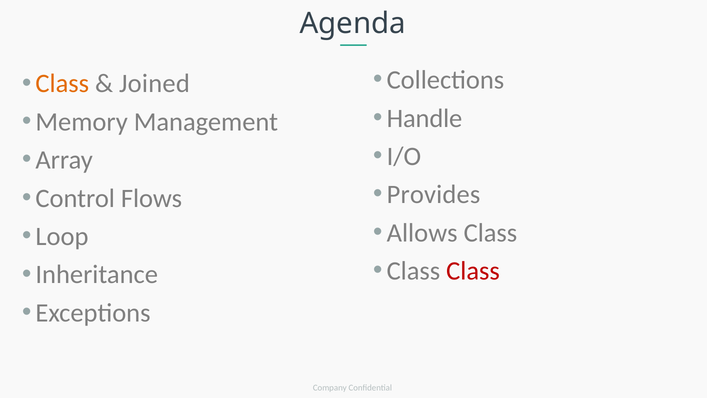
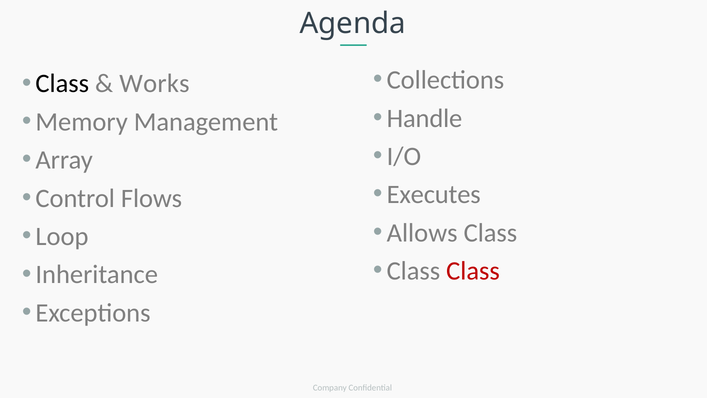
Class colour: orange -> black (62, 84)
Joined: Joined -> Works (154, 84)
Provides: Provides -> Executes (434, 194)
